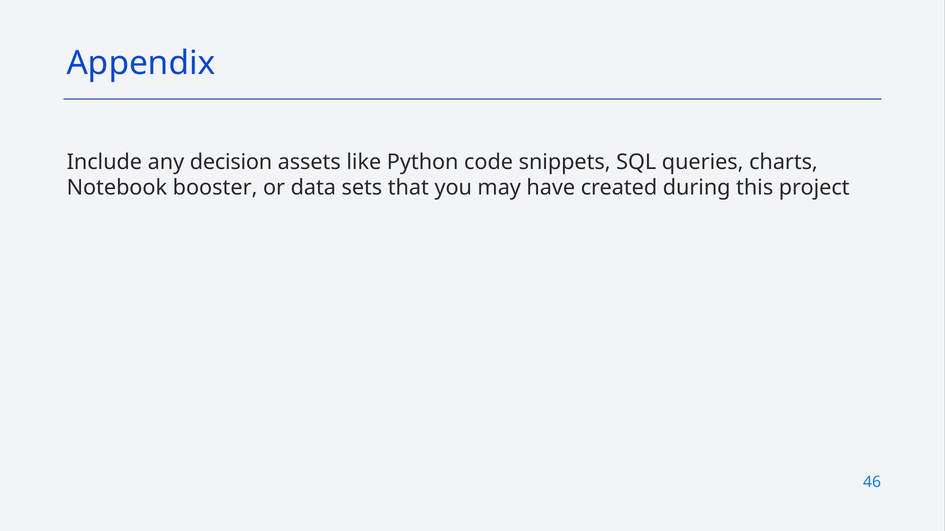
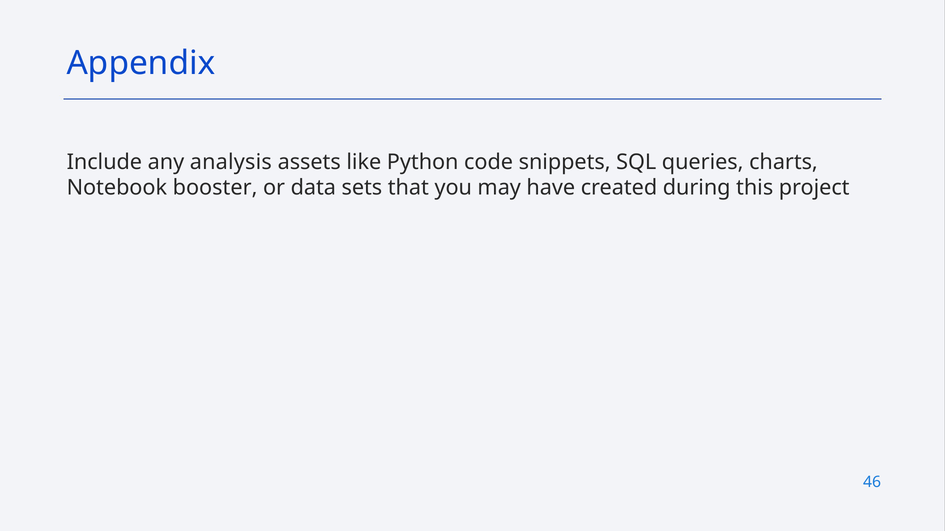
decision: decision -> analysis (231, 162)
